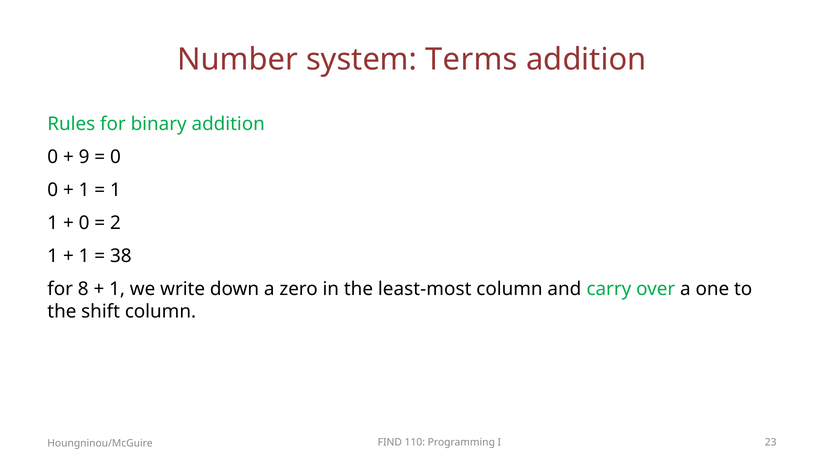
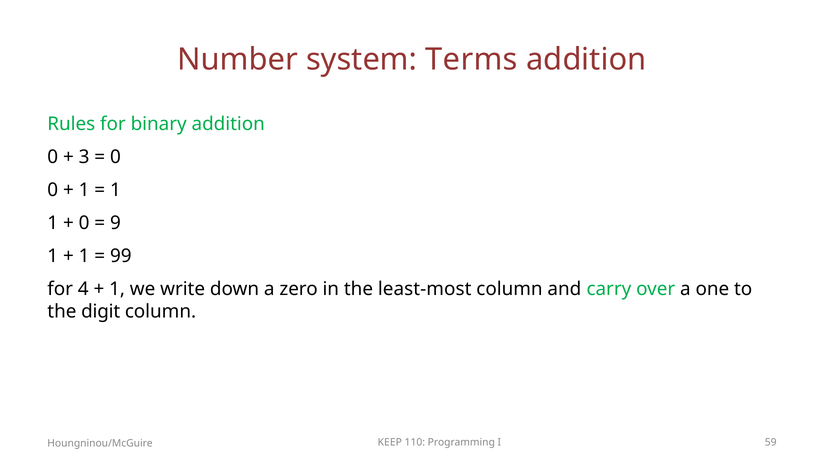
9: 9 -> 3 (84, 157)
2: 2 -> 9 (115, 223)
38: 38 -> 99 (121, 256)
8: 8 -> 4 (83, 289)
shift: shift -> digit (101, 311)
FIND: FIND -> KEEP (390, 442)
23: 23 -> 59 (771, 442)
